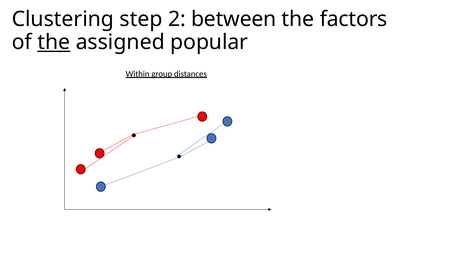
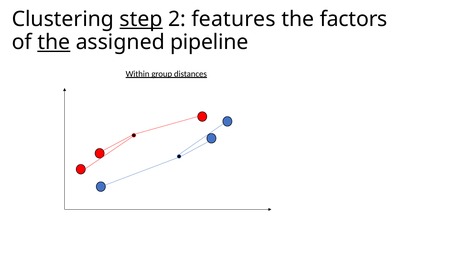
step underline: none -> present (141, 19)
between: between -> features (234, 19)
popular: popular -> pipeline (209, 42)
